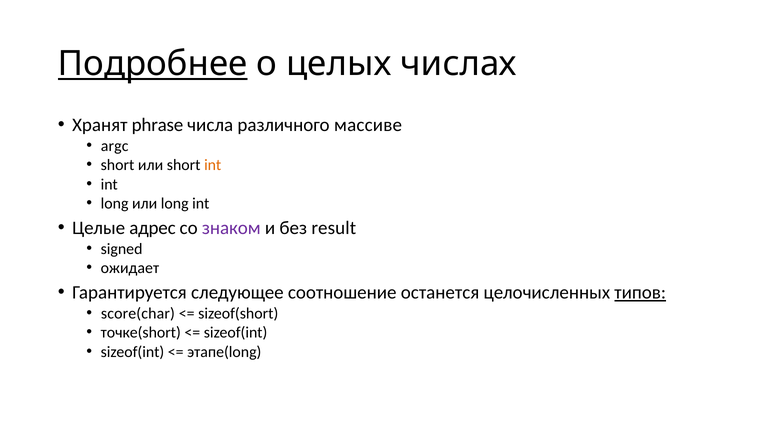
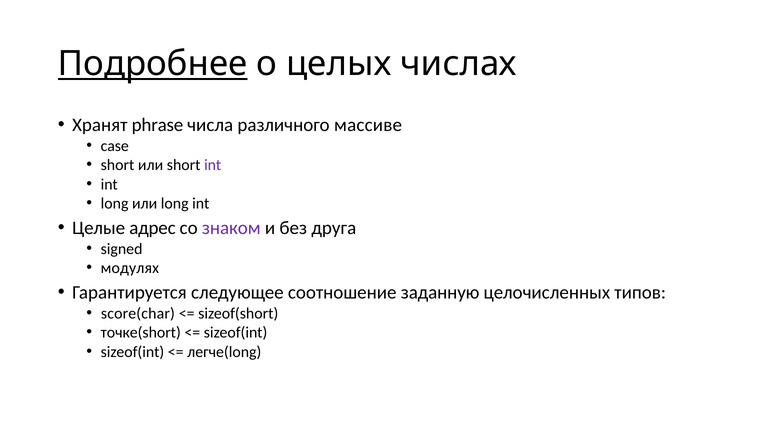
argc: argc -> case (115, 146)
int colour: orange -> purple (213, 165)
result: result -> друга (334, 228)
ожидает: ожидает -> модулях (130, 268)
останется: останется -> заданную (440, 292)
типов underline: present -> none (640, 292)
этапе(long: этапе(long -> легче(long (224, 351)
